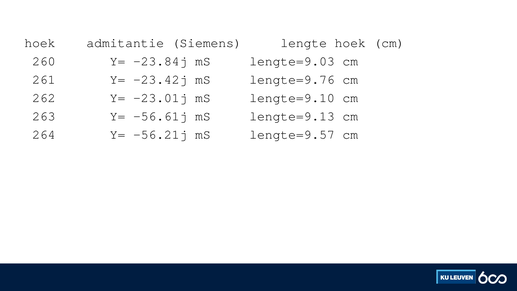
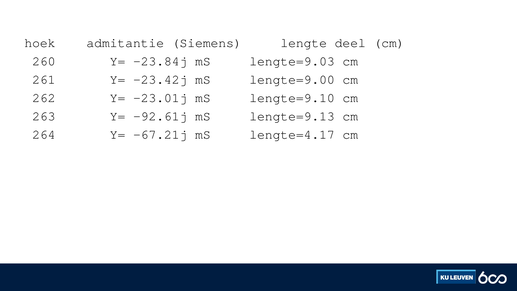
lengte hoek: hoek -> deel (350, 43)
lengte=9.76: lengte=9.76 -> lengte=9.00 (292, 80)
-56.61j: -56.61j -> -92.61j (160, 116)
-56.21j: -56.21j -> -67.21j (160, 135)
lengte=9.57: lengte=9.57 -> lengte=4.17 (292, 135)
